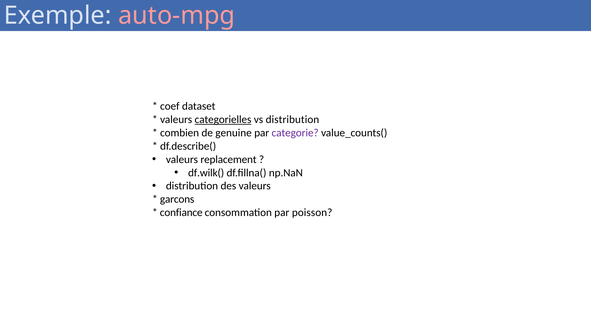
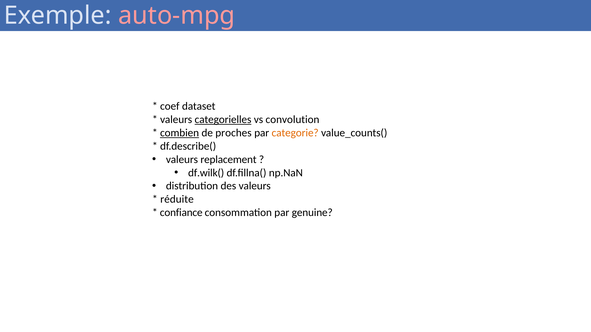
vs distribution: distribution -> convolution (292, 120)
combien underline: none -> present (180, 133)
genuine: genuine -> proches (234, 133)
categorie colour: purple -> orange (295, 133)
garcons: garcons -> réduite (177, 200)
poisson: poisson -> genuine (312, 213)
